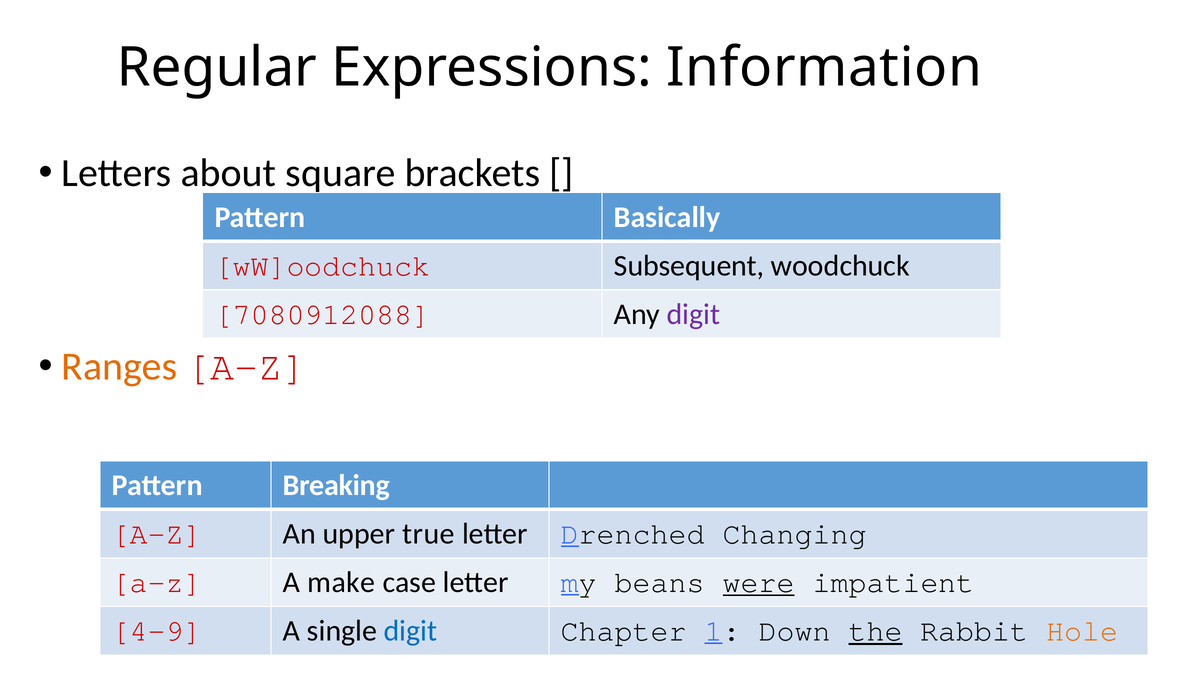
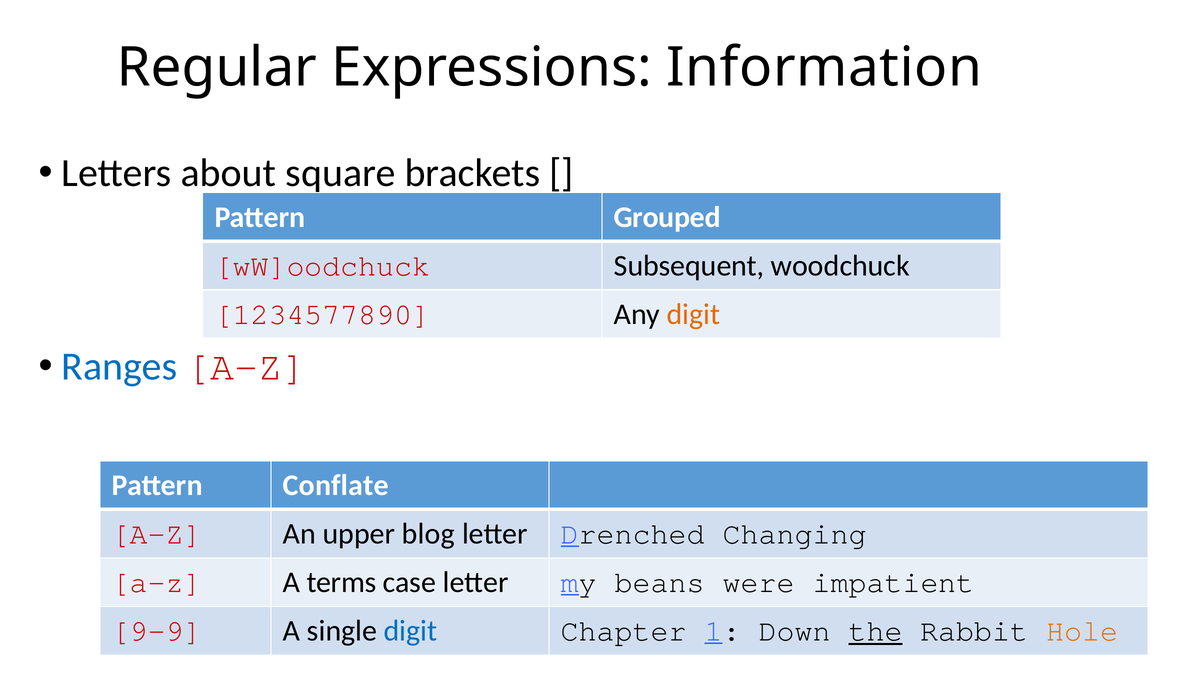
Basically: Basically -> Grouped (667, 217)
7080912088: 7080912088 -> 1234577890 (322, 314)
digit colour: purple -> orange (693, 314)
Ranges colour: orange -> blue (119, 367)
Breaking: Breaking -> Conflate (336, 485)
true: true -> blog (428, 534)
make: make -> terms (342, 582)
were underline: present -> none (759, 582)
4-9: 4-9 -> 9-9 (157, 631)
